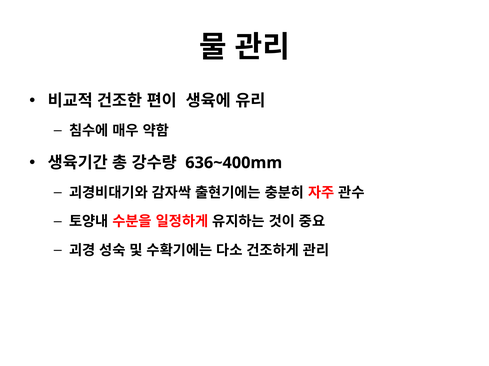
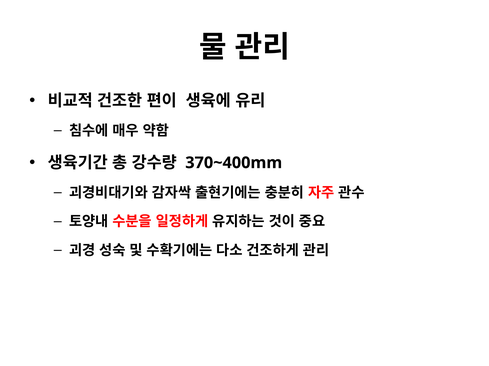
636~400mm: 636~400mm -> 370~400mm (234, 163)
